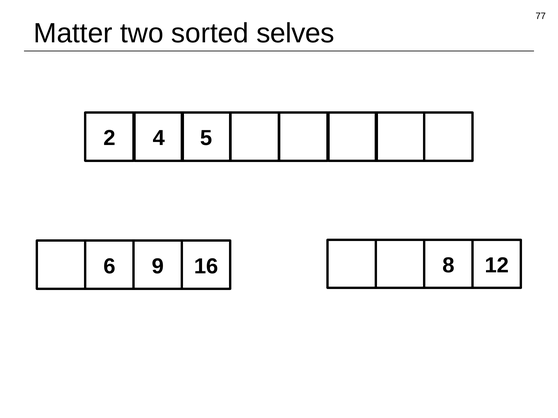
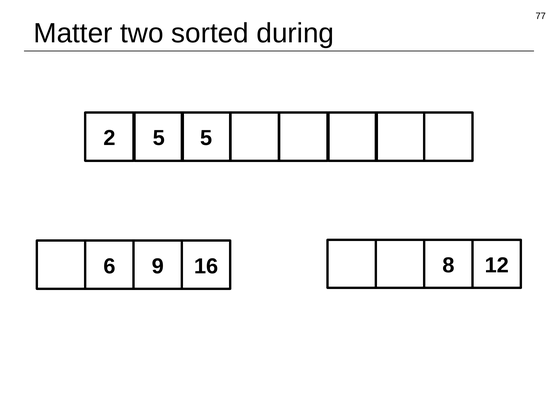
selves: selves -> during (295, 33)
2 4: 4 -> 5 (159, 138)
